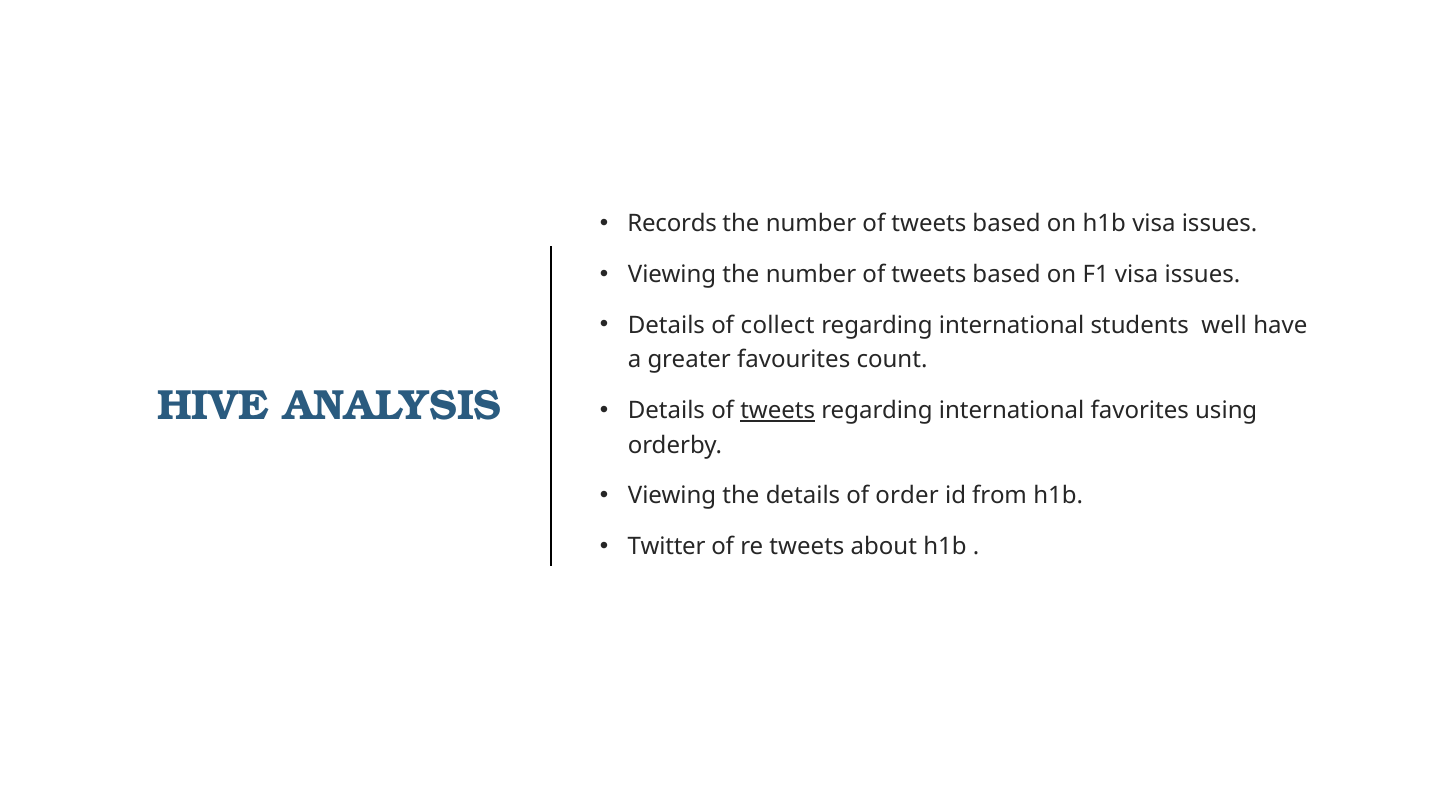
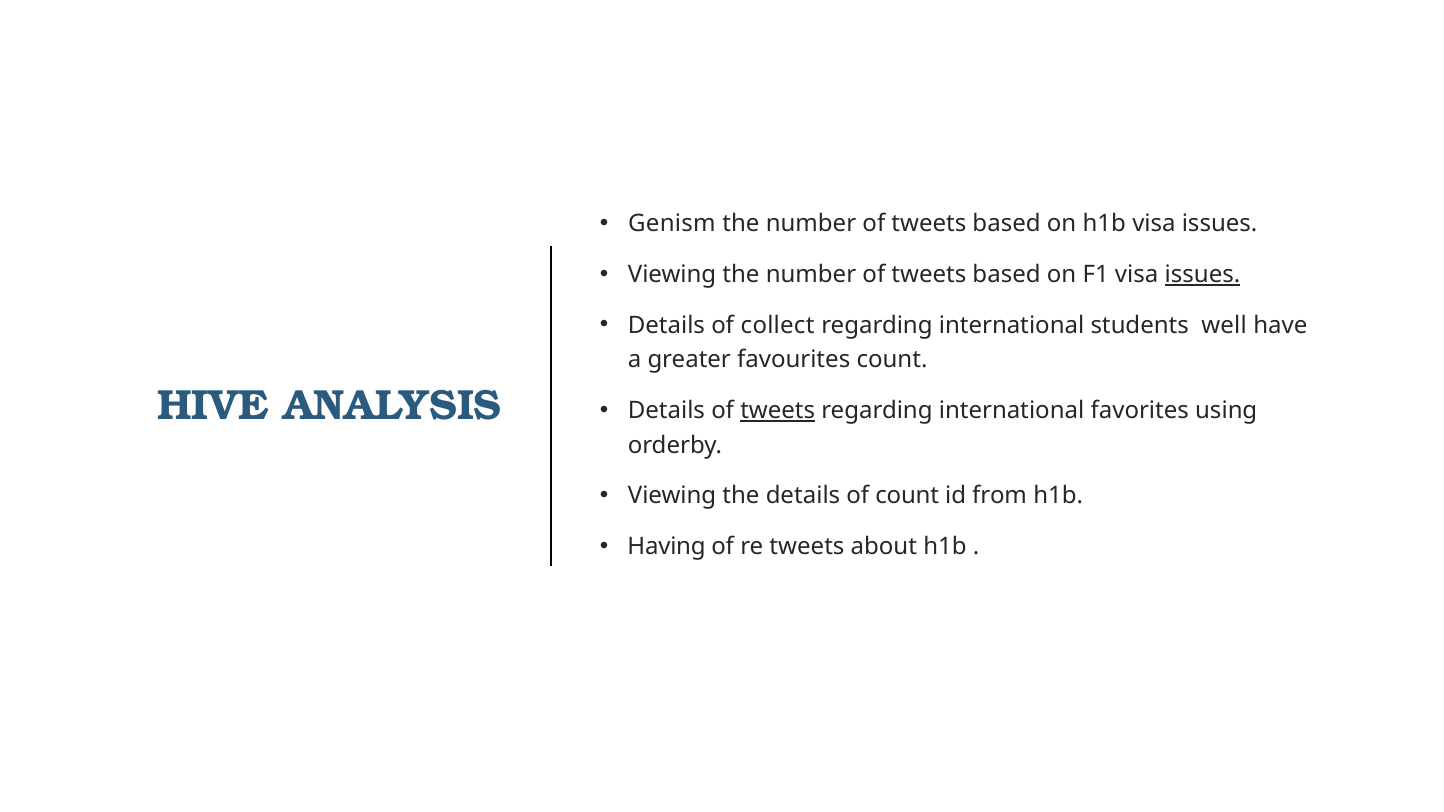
Records: Records -> Genism (672, 224)
issues underline: none -> present (1202, 275)
of order: order -> count (907, 496)
Twitter: Twitter -> Having (667, 547)
